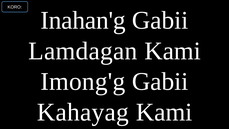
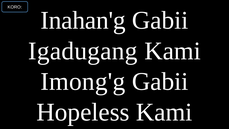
Lamdagan: Lamdagan -> Igadugang (83, 51)
Kahayag: Kahayag -> Hopeless (83, 112)
